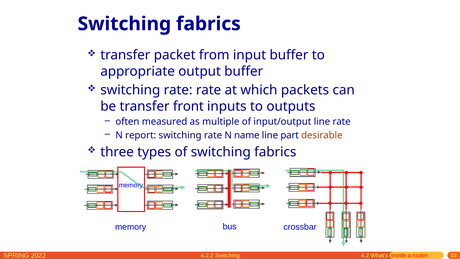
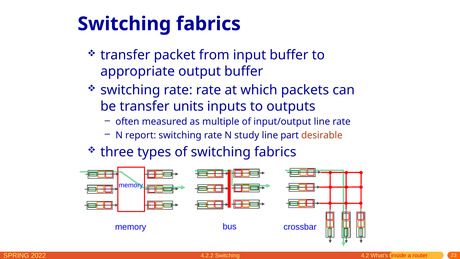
front: front -> units (188, 106)
name: name -> study (247, 135)
